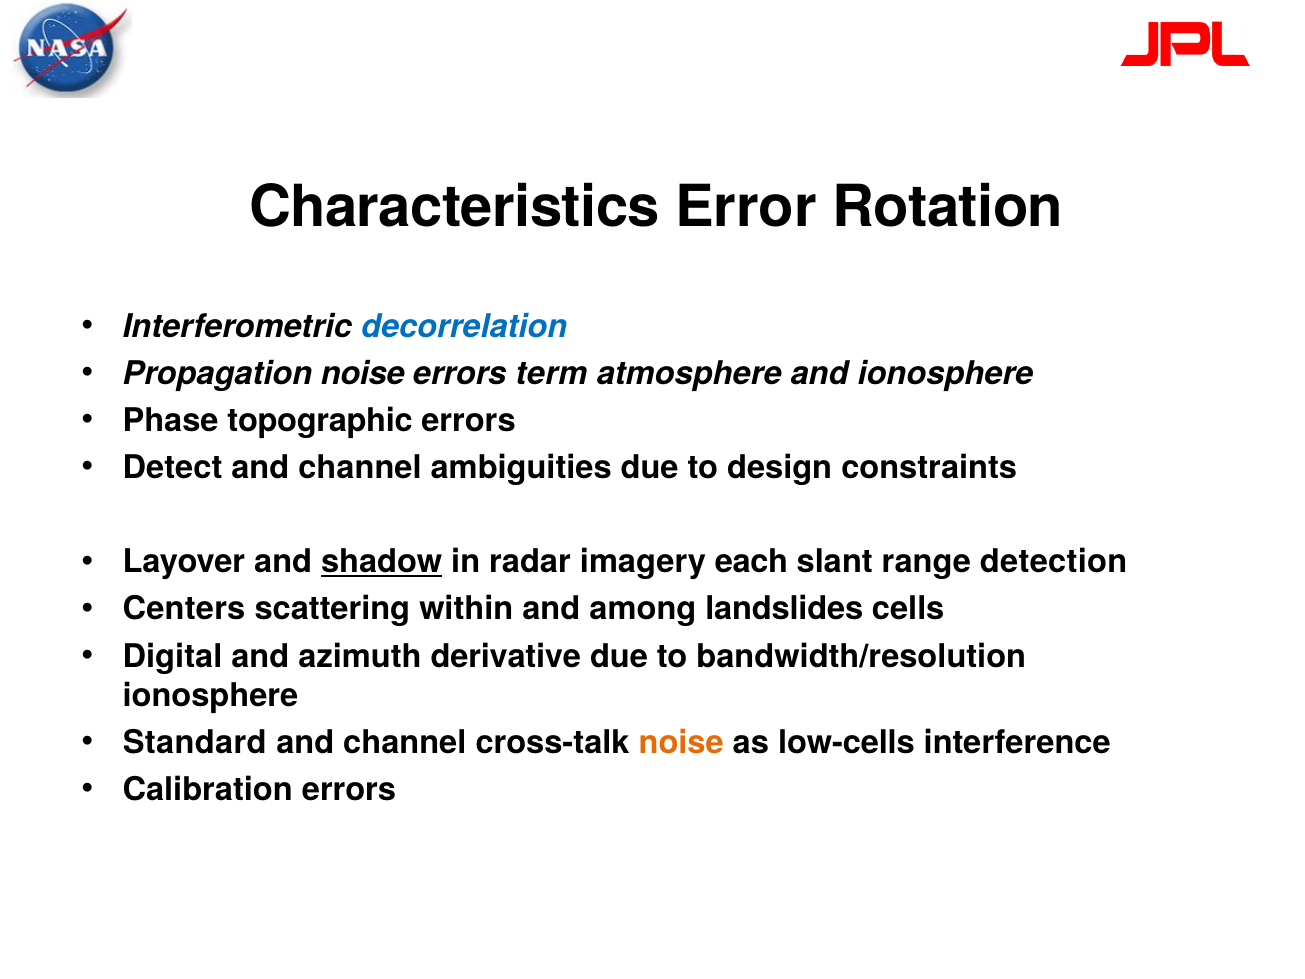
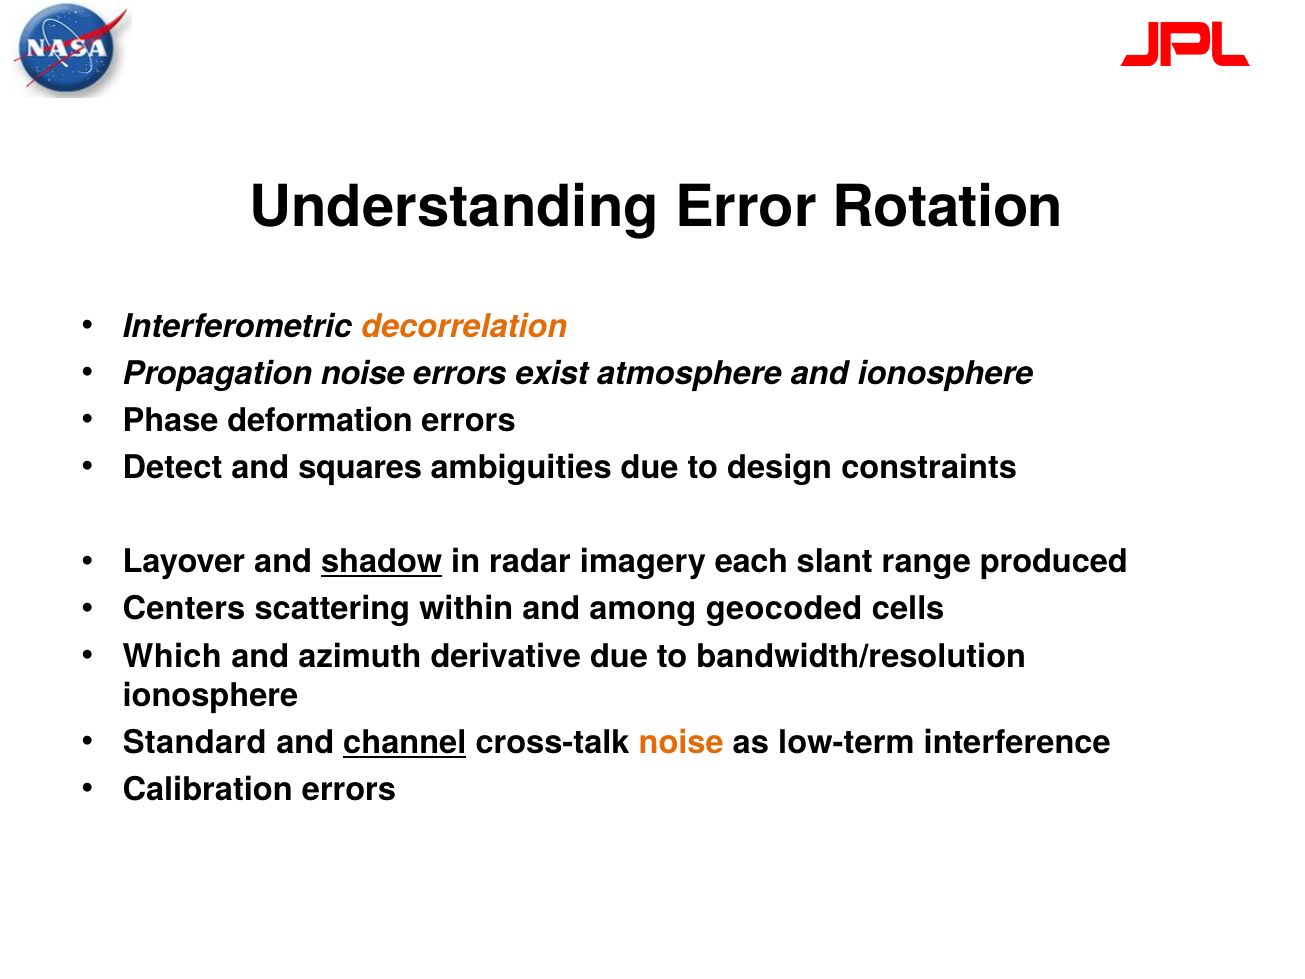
Characteristics: Characteristics -> Understanding (454, 208)
decorrelation colour: blue -> orange (464, 326)
term: term -> exist (552, 373)
topographic: topographic -> deformation (320, 421)
channel: channel -> squares (360, 468)
detection: detection -> produced (1054, 562)
landslides: landslides -> geocoded (784, 609)
Digital: Digital -> Which (172, 656)
channel underline: none -> present (405, 742)
low-cells: low-cells -> low-term (846, 742)
